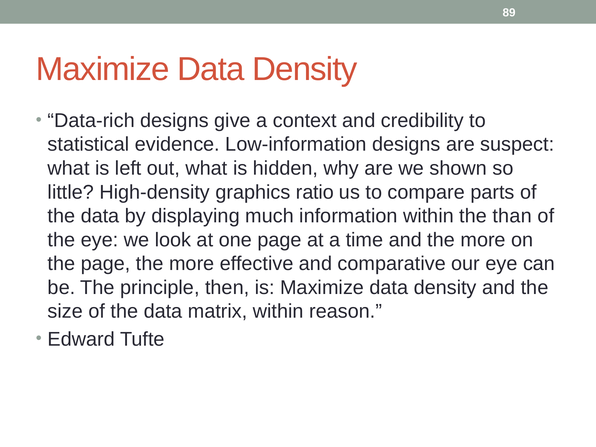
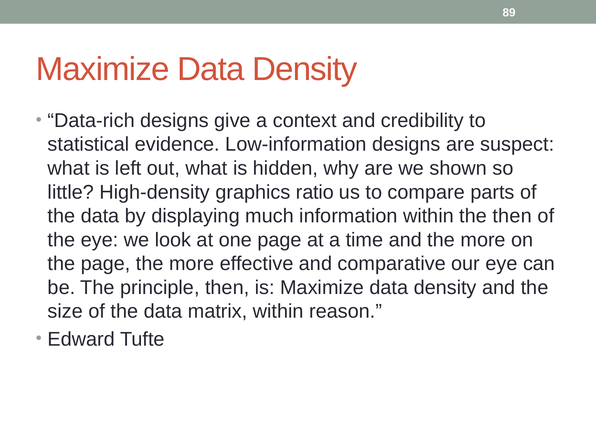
the than: than -> then (512, 216)
